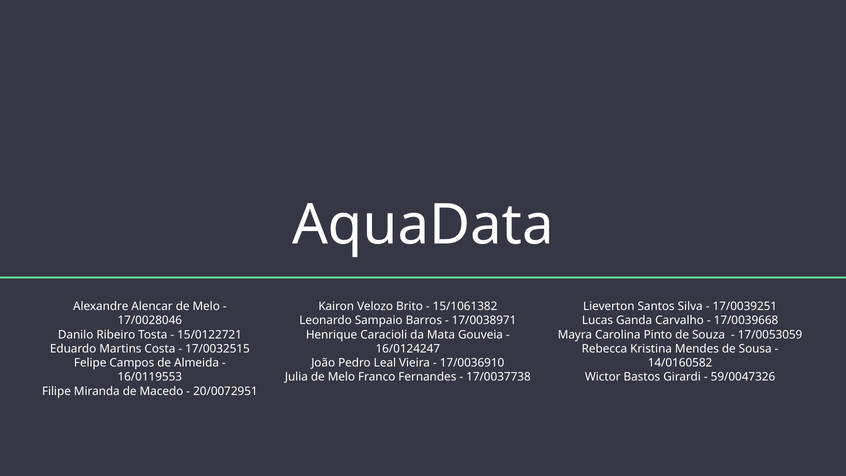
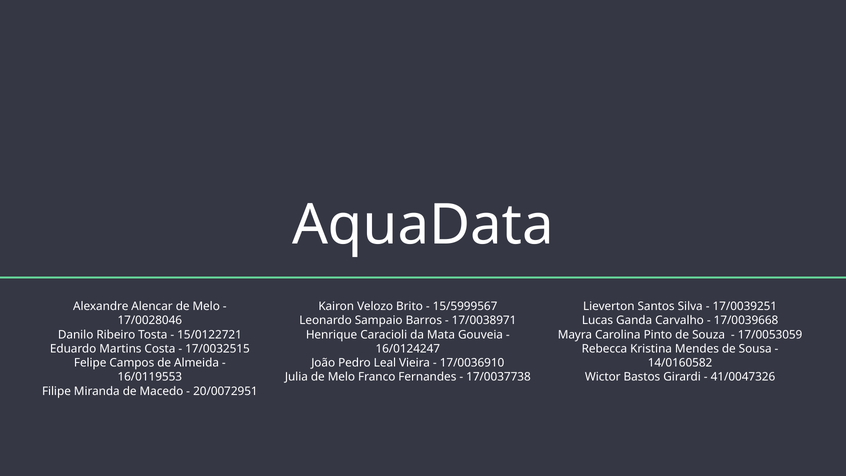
15/1061382: 15/1061382 -> 15/5999567 (465, 306)
59/0047326: 59/0047326 -> 41/0047326 (743, 377)
